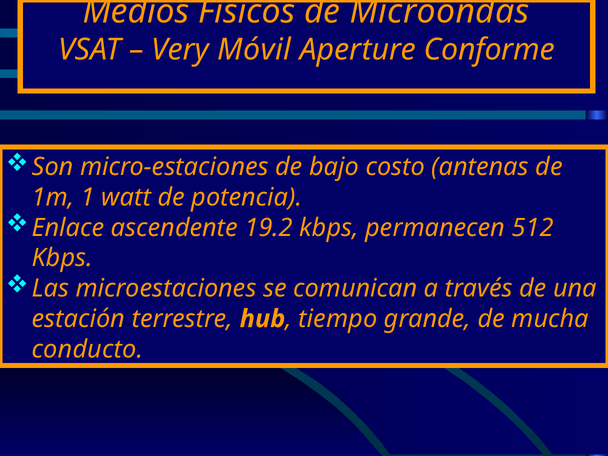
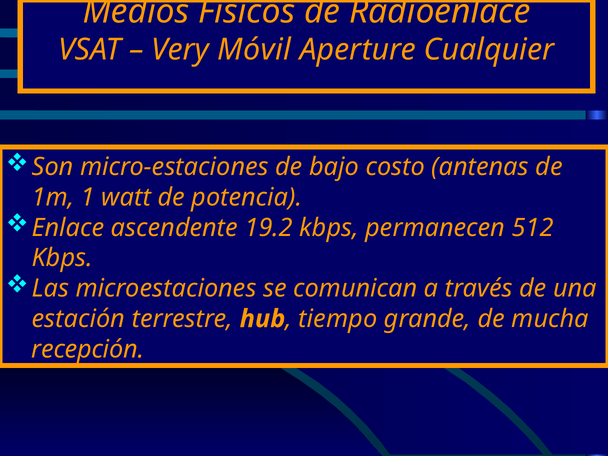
Microondas: Microondas -> Radioenlace (440, 11)
Conforme: Conforme -> Cualquier (489, 50)
conducto: conducto -> recepción (88, 349)
